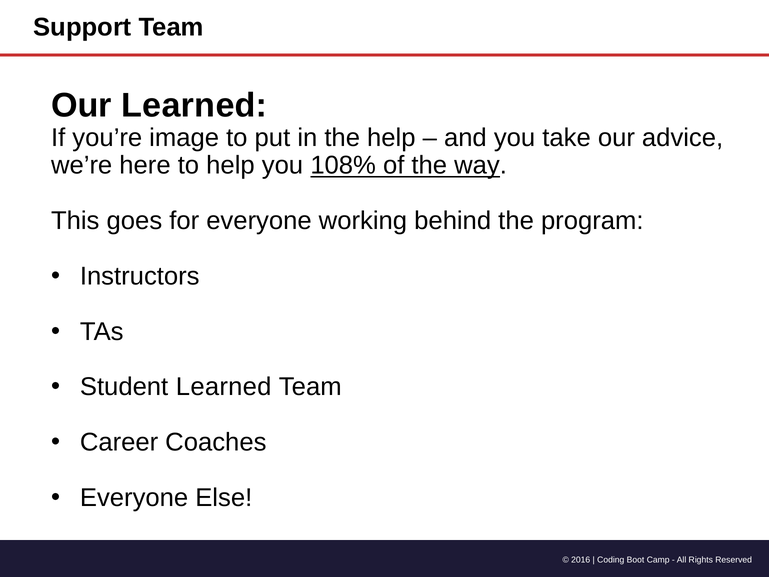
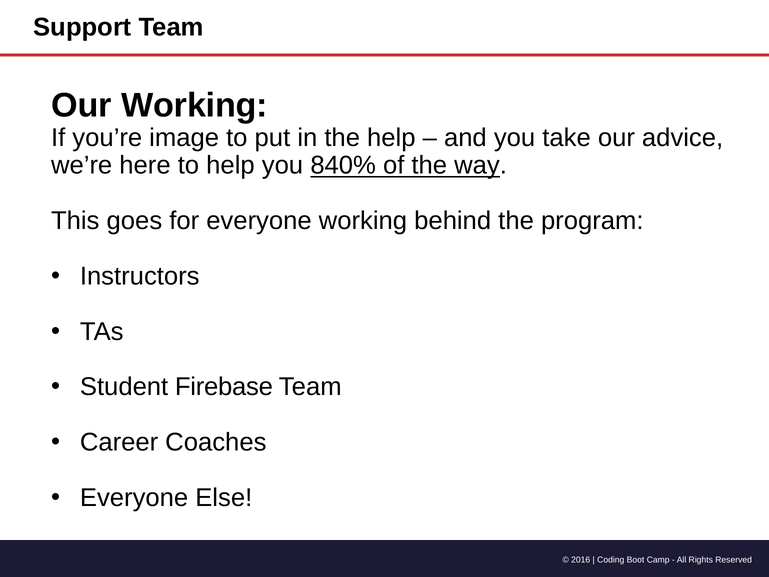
Our Learned: Learned -> Working (195, 105)
108%: 108% -> 840% (343, 165)
Student Learned: Learned -> Firebase (224, 387)
